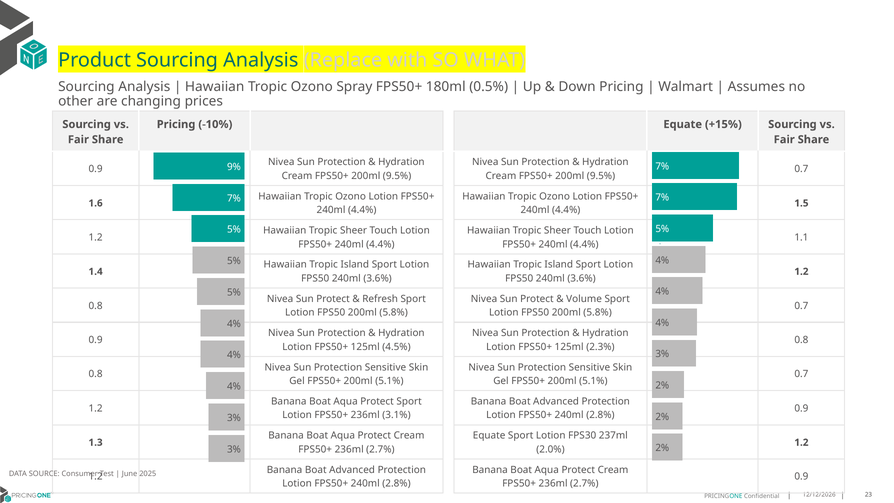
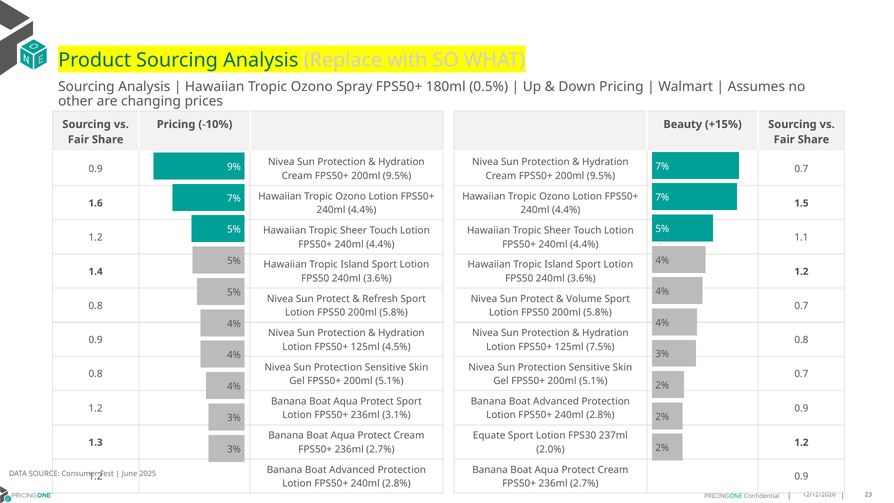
Equate: Equate -> Beauty (683, 124)
2.3%: 2.3% -> 7.5% (600, 347)
